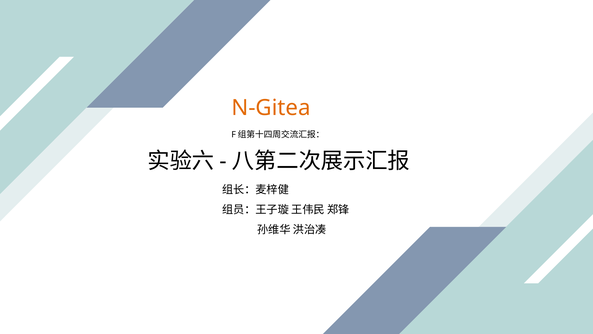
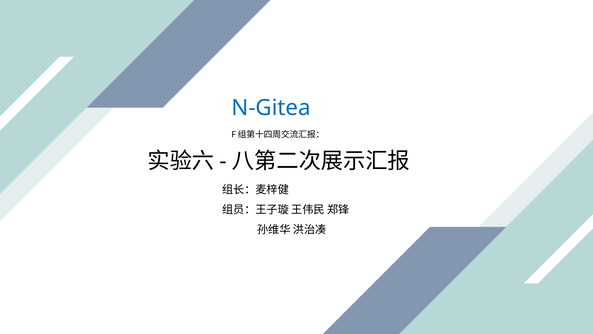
N-Gitea colour: orange -> blue (271, 108)
